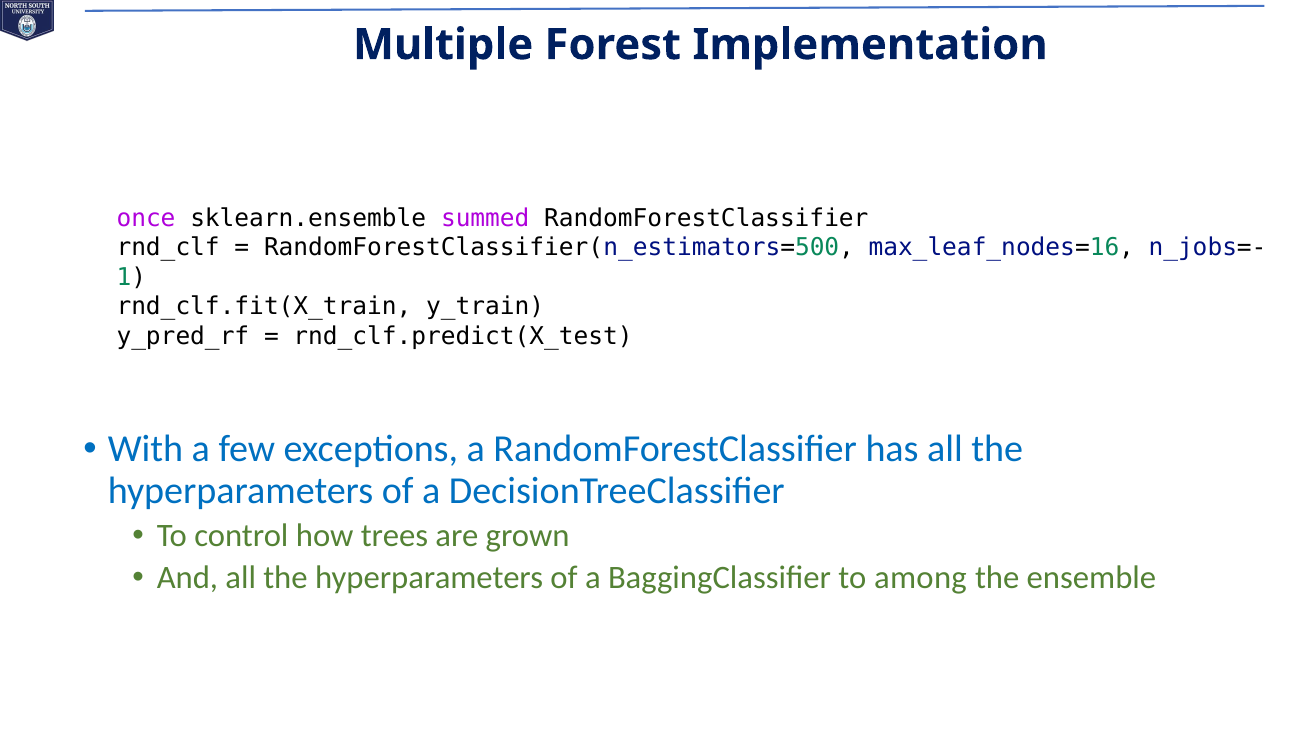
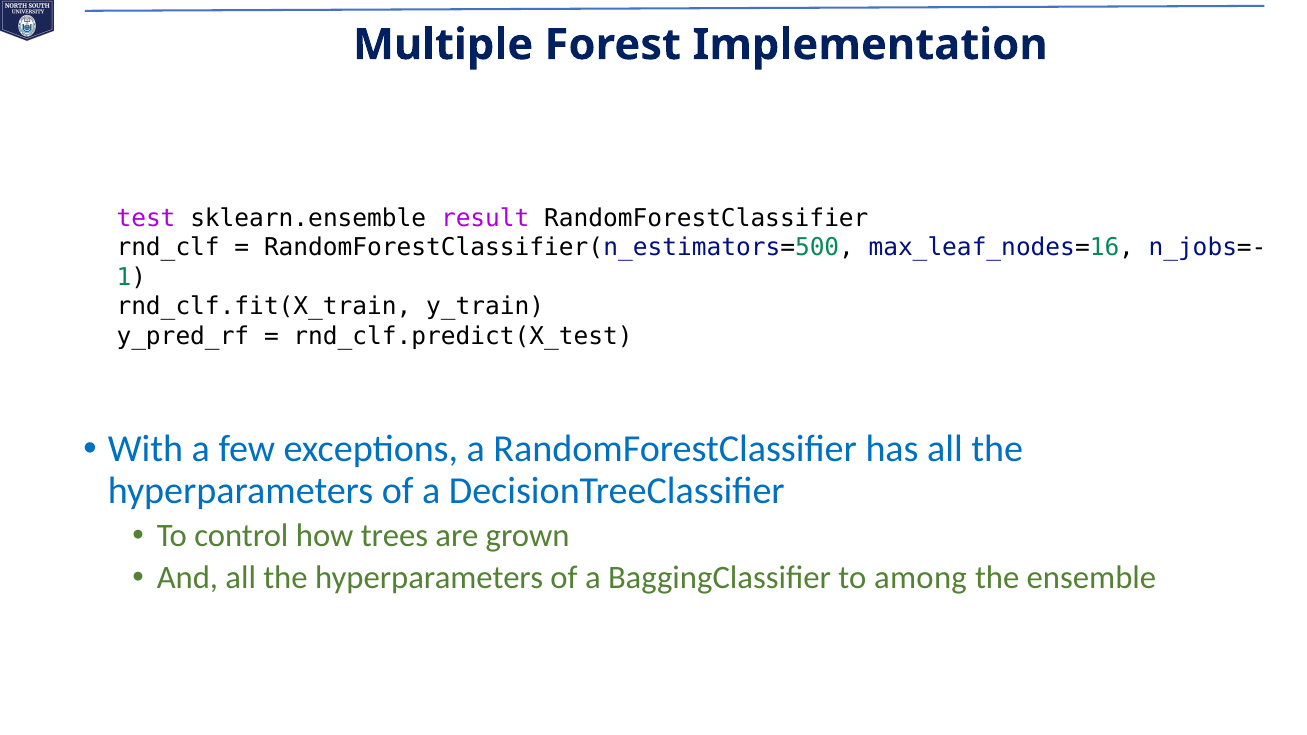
once: once -> test (146, 219)
summed: summed -> result (485, 219)
